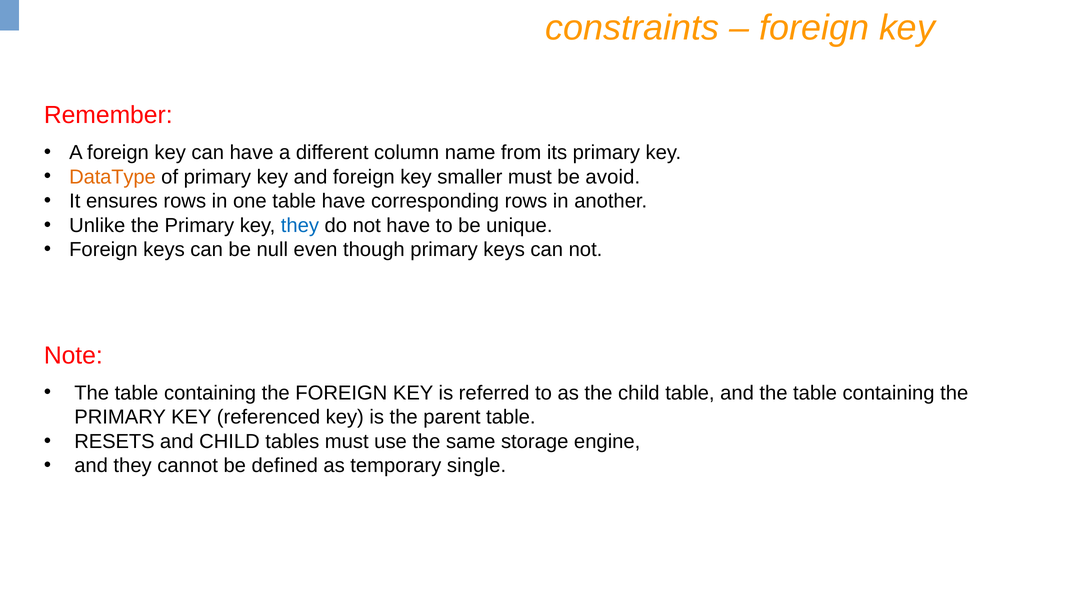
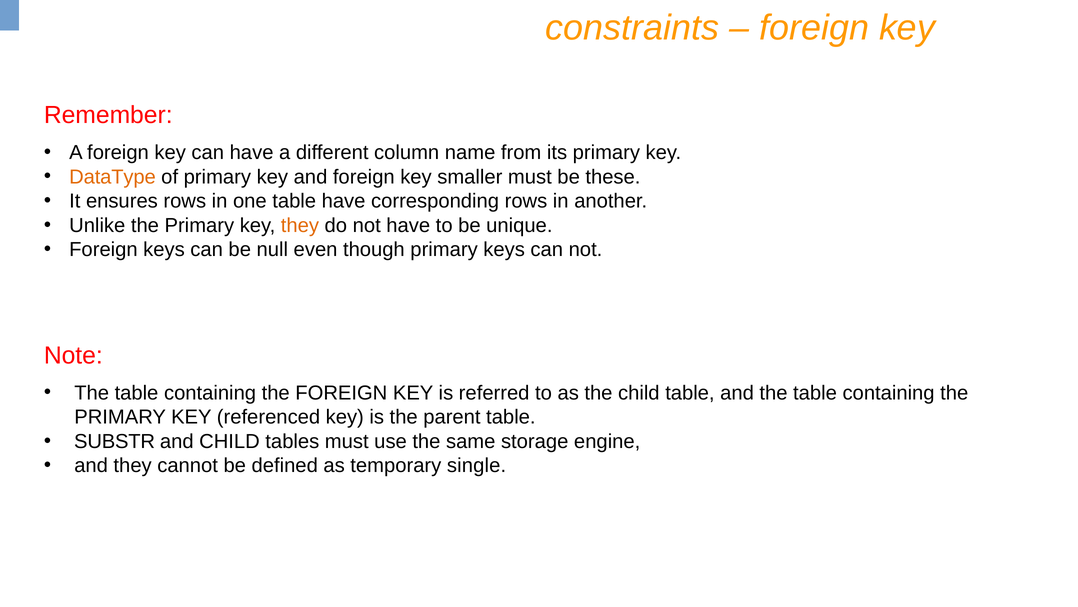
avoid: avoid -> these (613, 177)
they colour: blue -> orange (300, 225)
RESETS: RESETS -> SUBSTR (115, 441)
